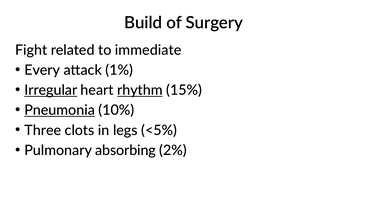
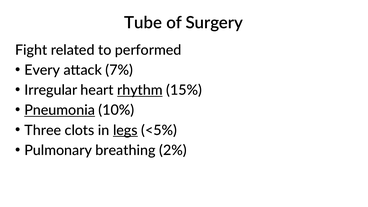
Build: Build -> Tube (143, 23)
immediate: immediate -> performed (148, 50)
1%: 1% -> 7% (119, 70)
Irregular underline: present -> none (51, 90)
legs underline: none -> present (125, 130)
absorbing: absorbing -> breathing (125, 150)
